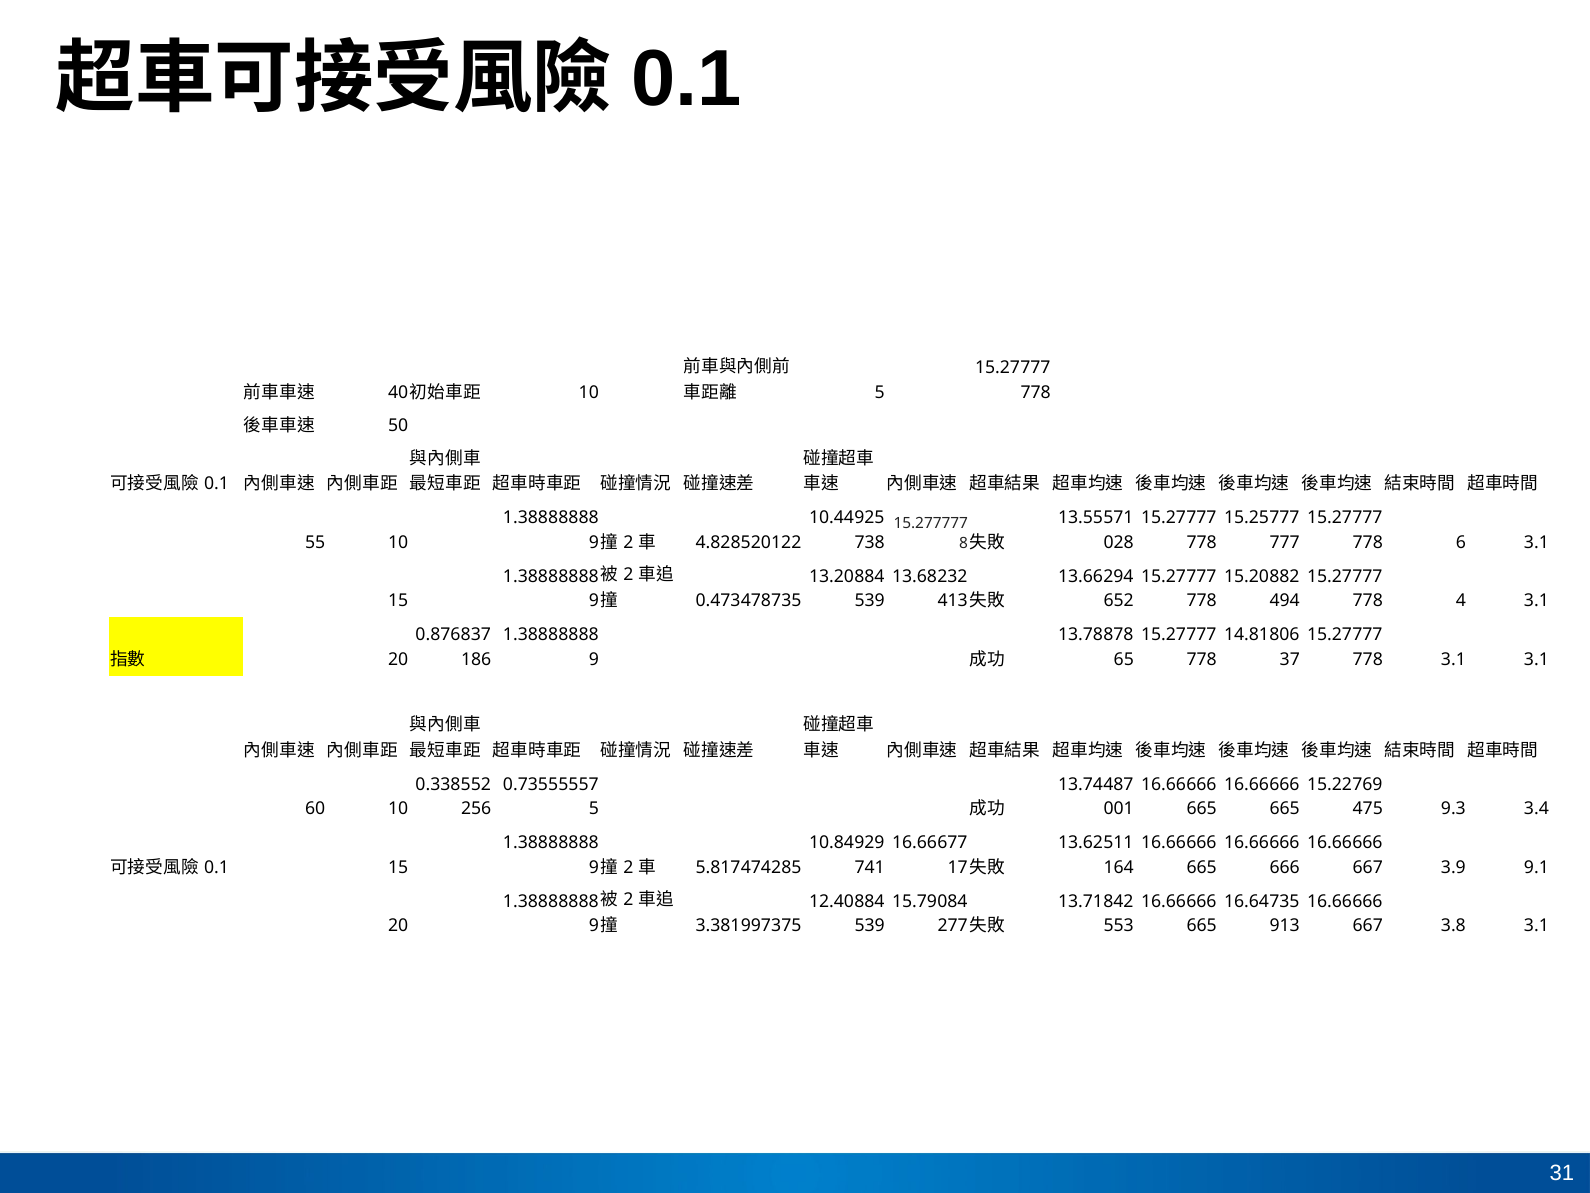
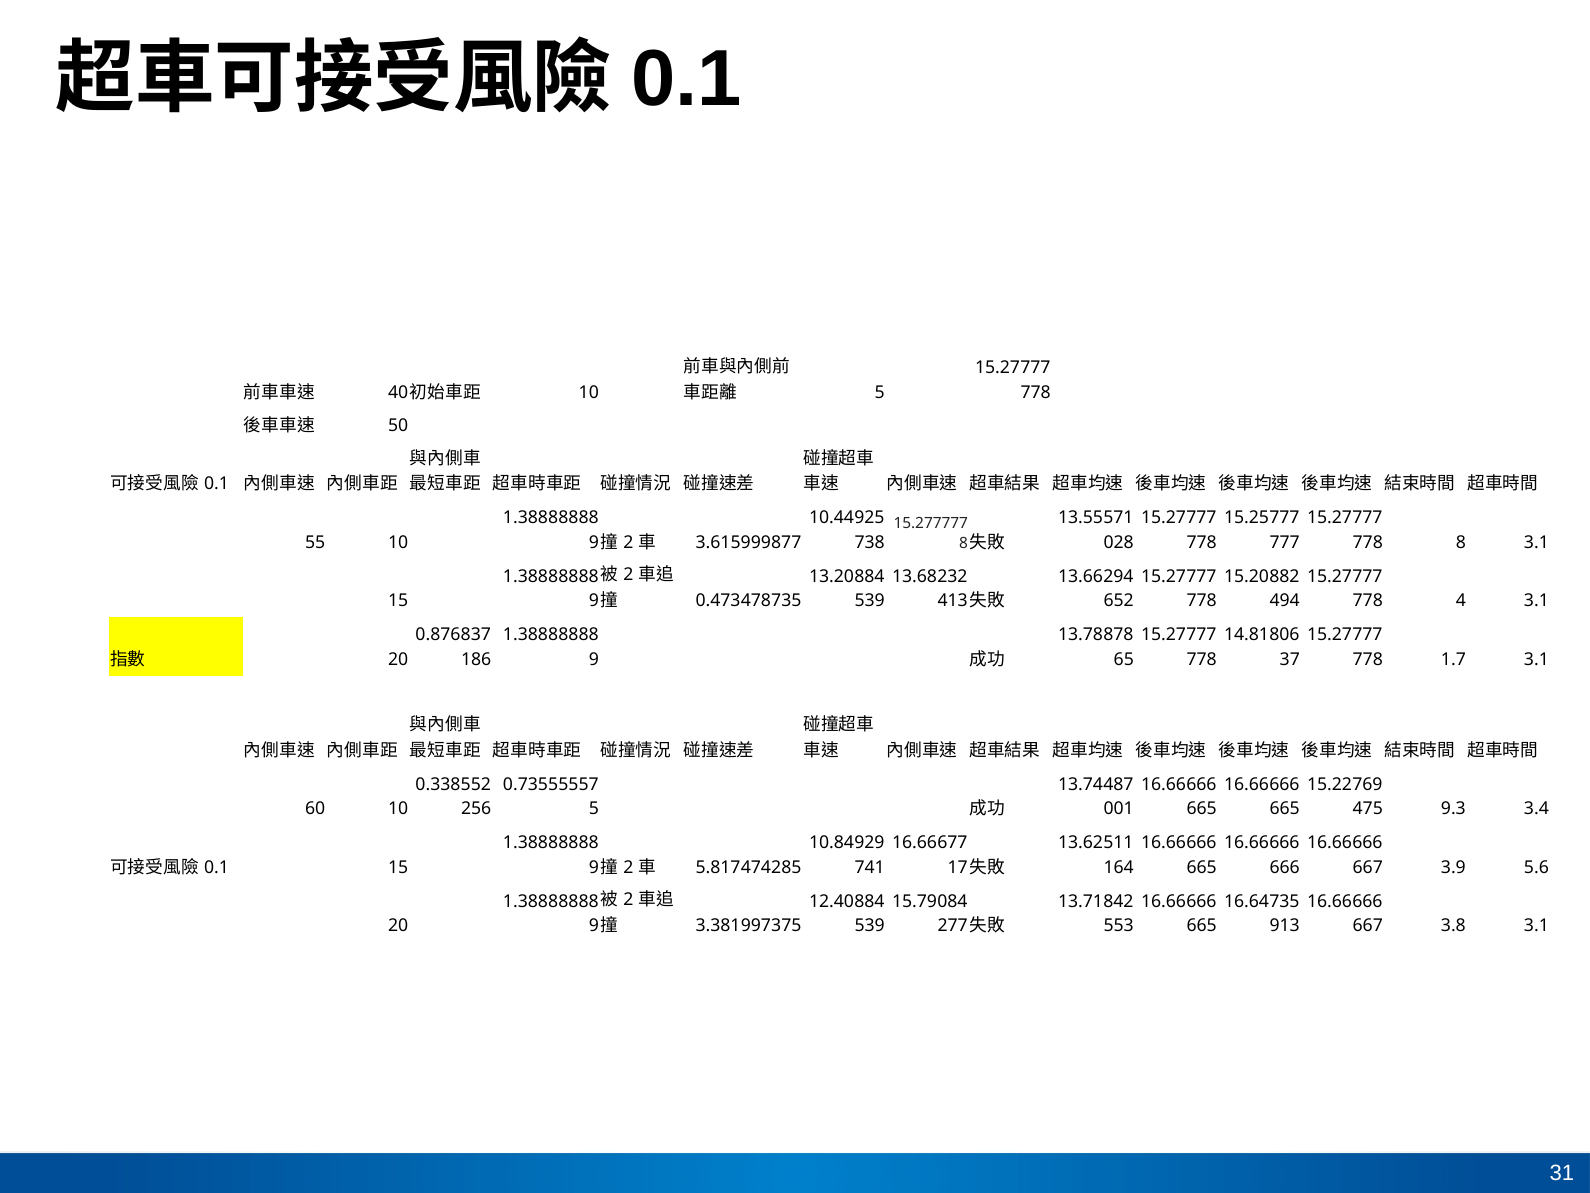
4.828520122: 4.828520122 -> 3.615999877 (748, 542)
6: 6 -> 8 (1461, 542)
3.1: 3.1 -> 1.7 (1453, 659)
9.1: 9.1 -> 5.6 (1536, 867)
